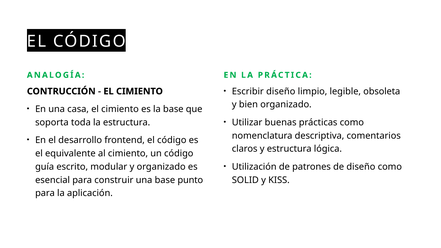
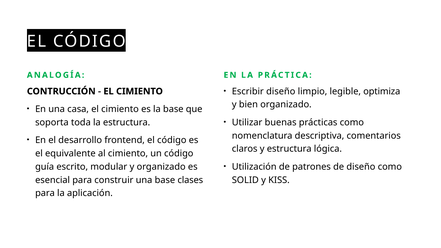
obsoleta: obsoleta -> optimiza (382, 91)
punto: punto -> clases (190, 180)
